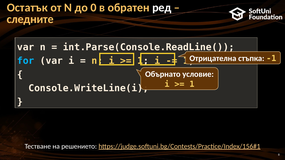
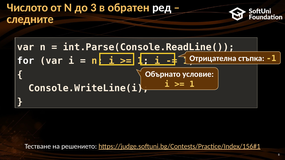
Остатък: Остатък -> Числото (27, 8)
0: 0 -> 3 (93, 8)
for colour: light blue -> white (26, 61)
